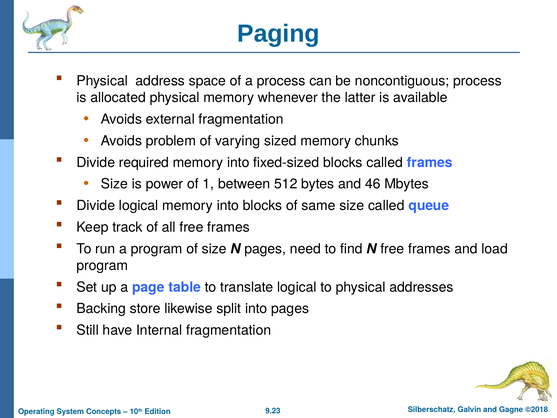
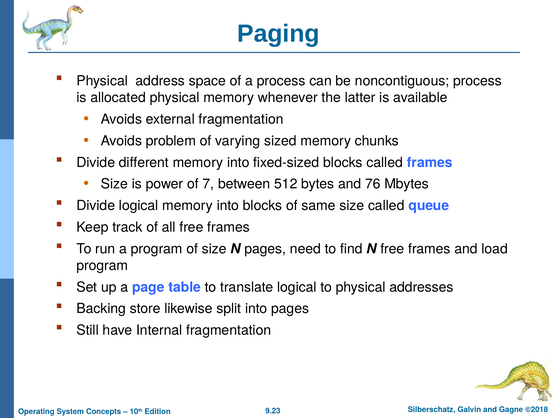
required: required -> different (144, 162)
1: 1 -> 7 (208, 184)
46: 46 -> 76 (373, 184)
